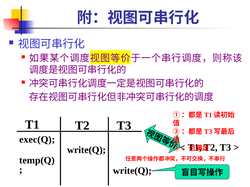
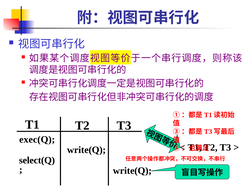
temp(Q: temp(Q -> select(Q (37, 161)
